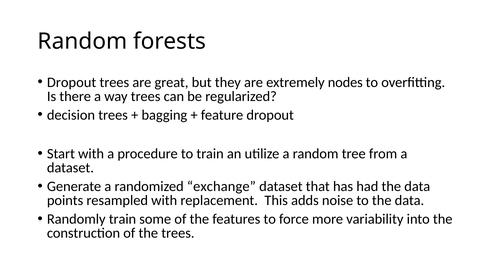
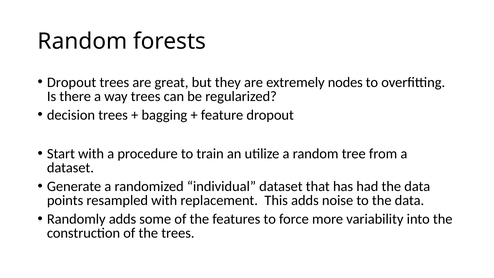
exchange: exchange -> individual (221, 186)
Randomly train: train -> adds (123, 219)
